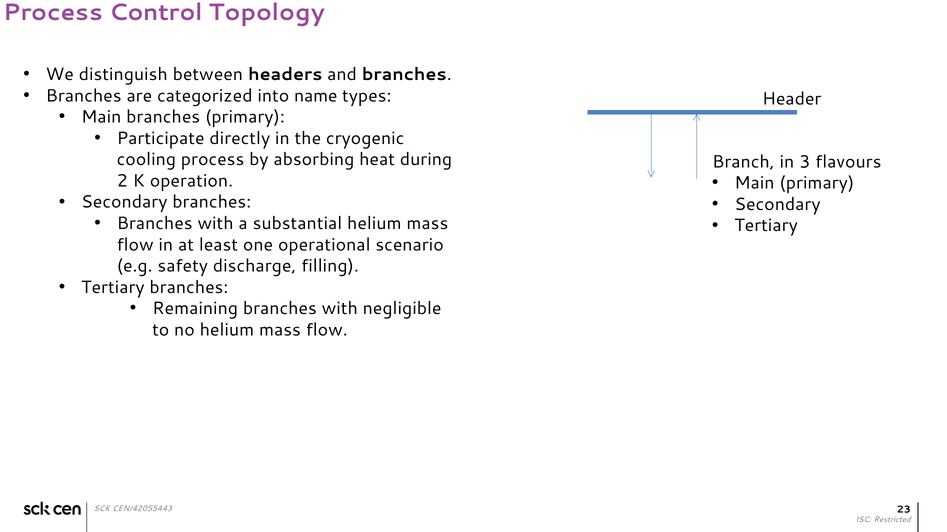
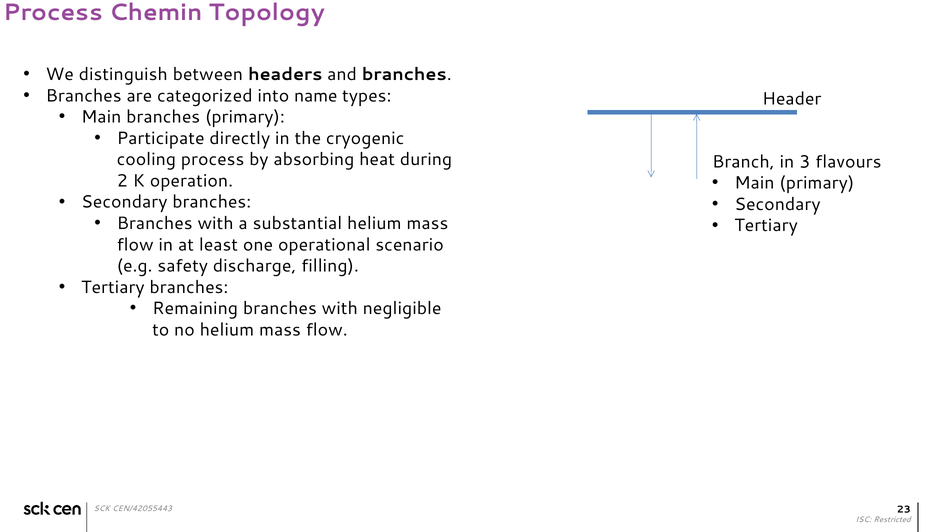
Control: Control -> Chemin (156, 13)
